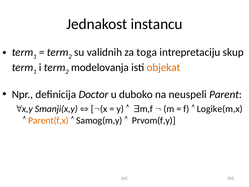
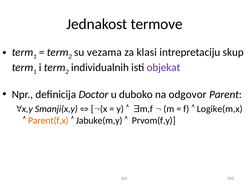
instancu: instancu -> termove (157, 24)
validnih: validnih -> vezama (104, 52)
toga: toga -> klasi (147, 52)
modelovanja: modelovanja -> individualnih (100, 67)
objekat colour: orange -> purple (164, 67)
neuspeli: neuspeli -> odgovor (188, 94)
Samog(m,y: Samog(m,y -> Jabuke(m,y (99, 120)
